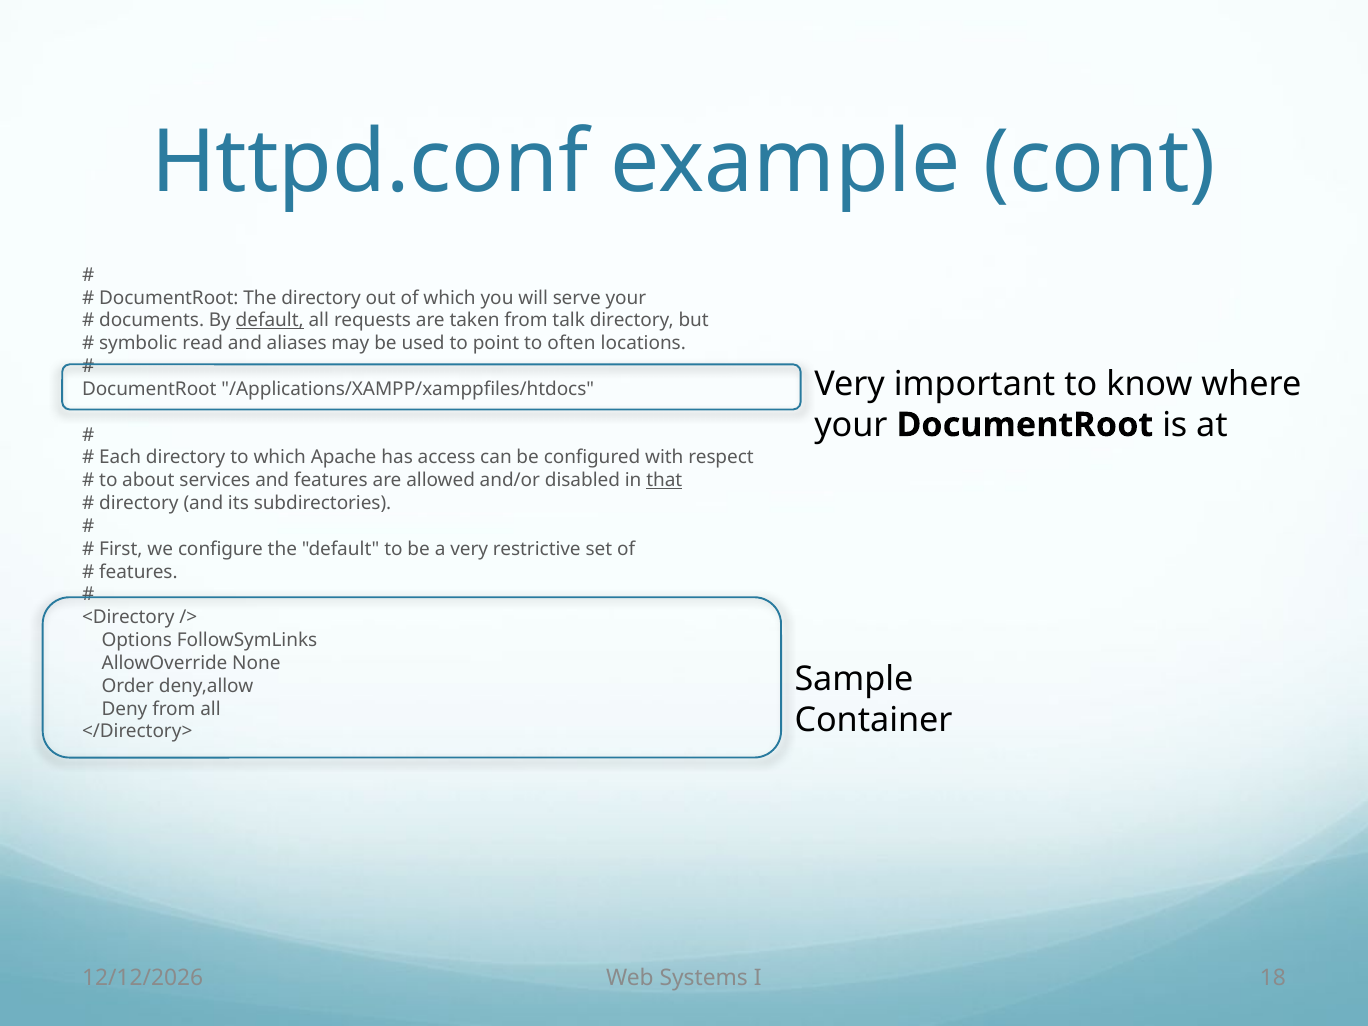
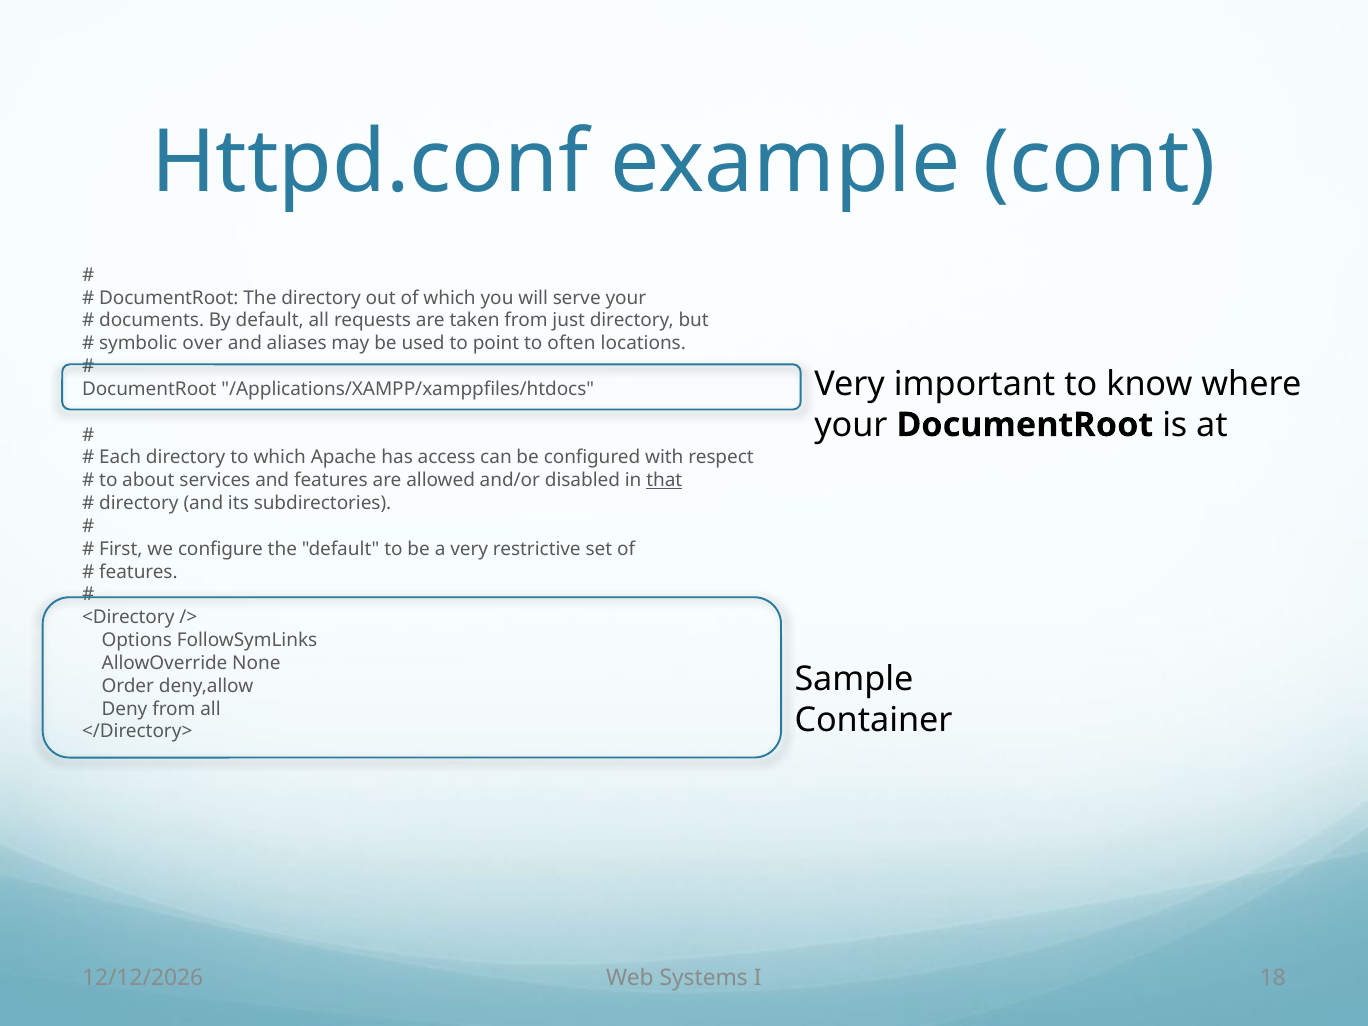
default underline: present -> none (270, 321)
talk: talk -> just (569, 321)
read: read -> over (203, 343)
